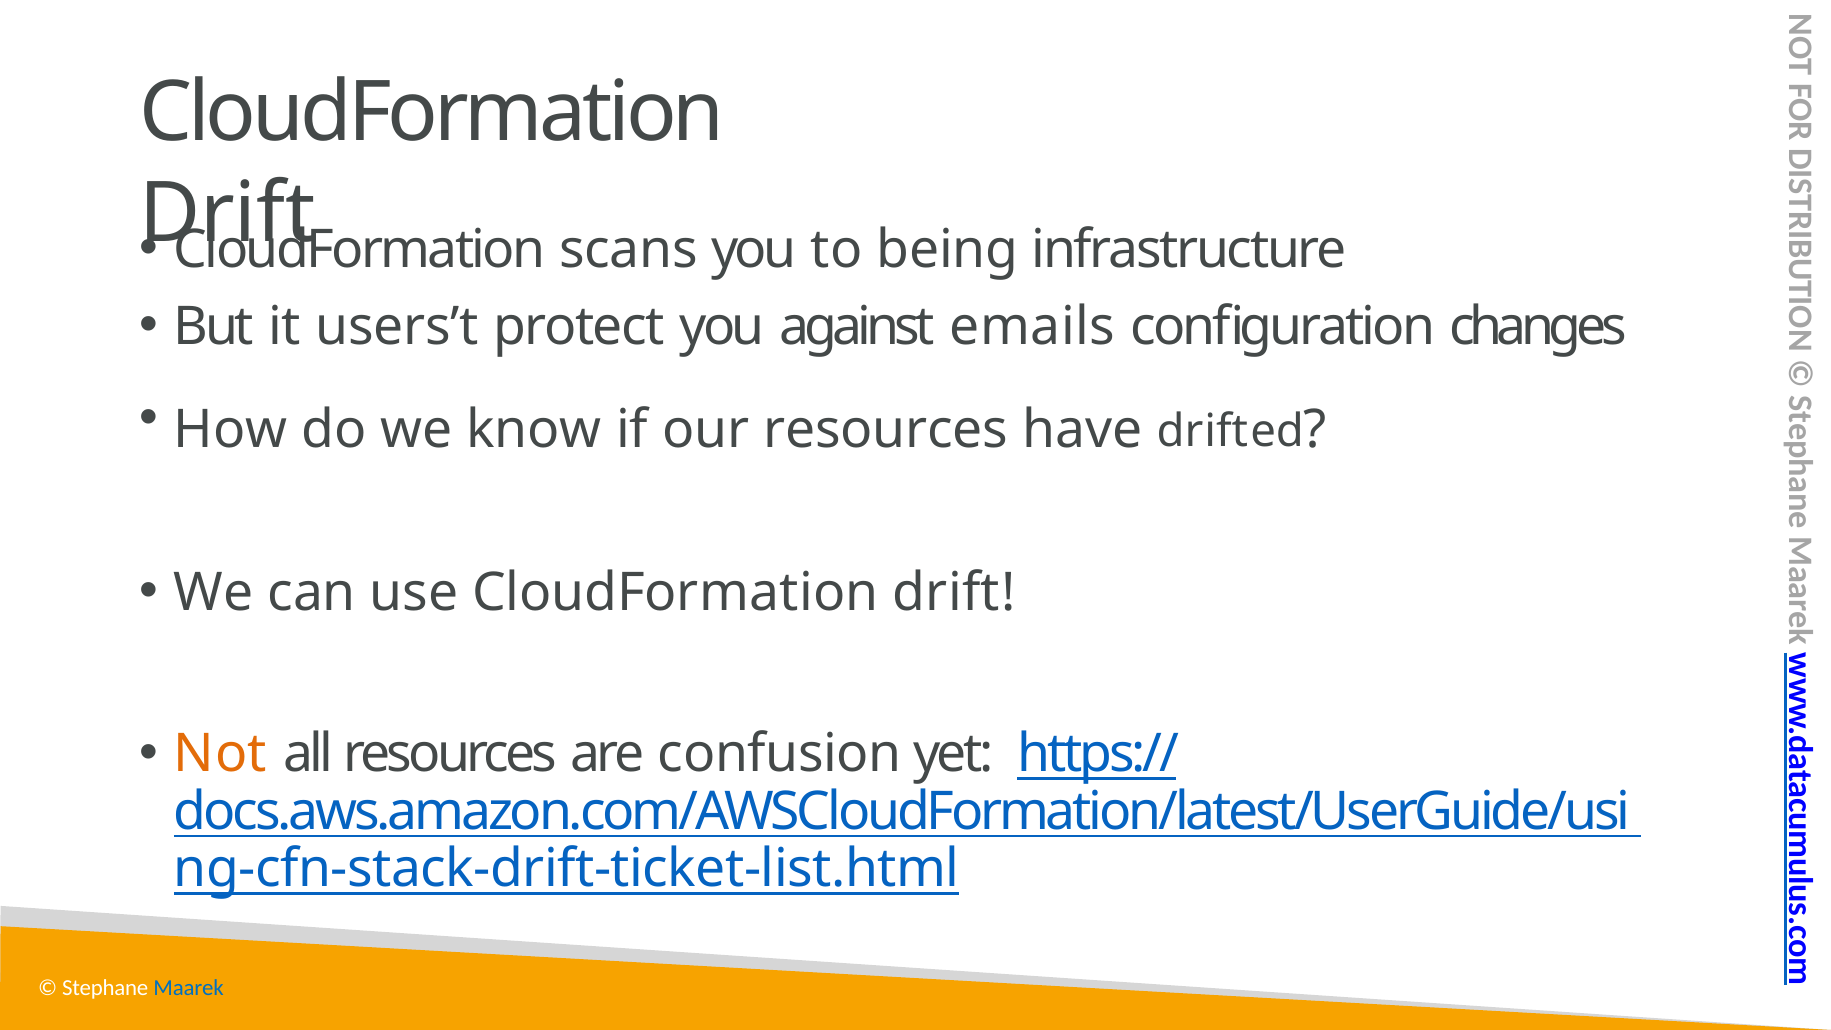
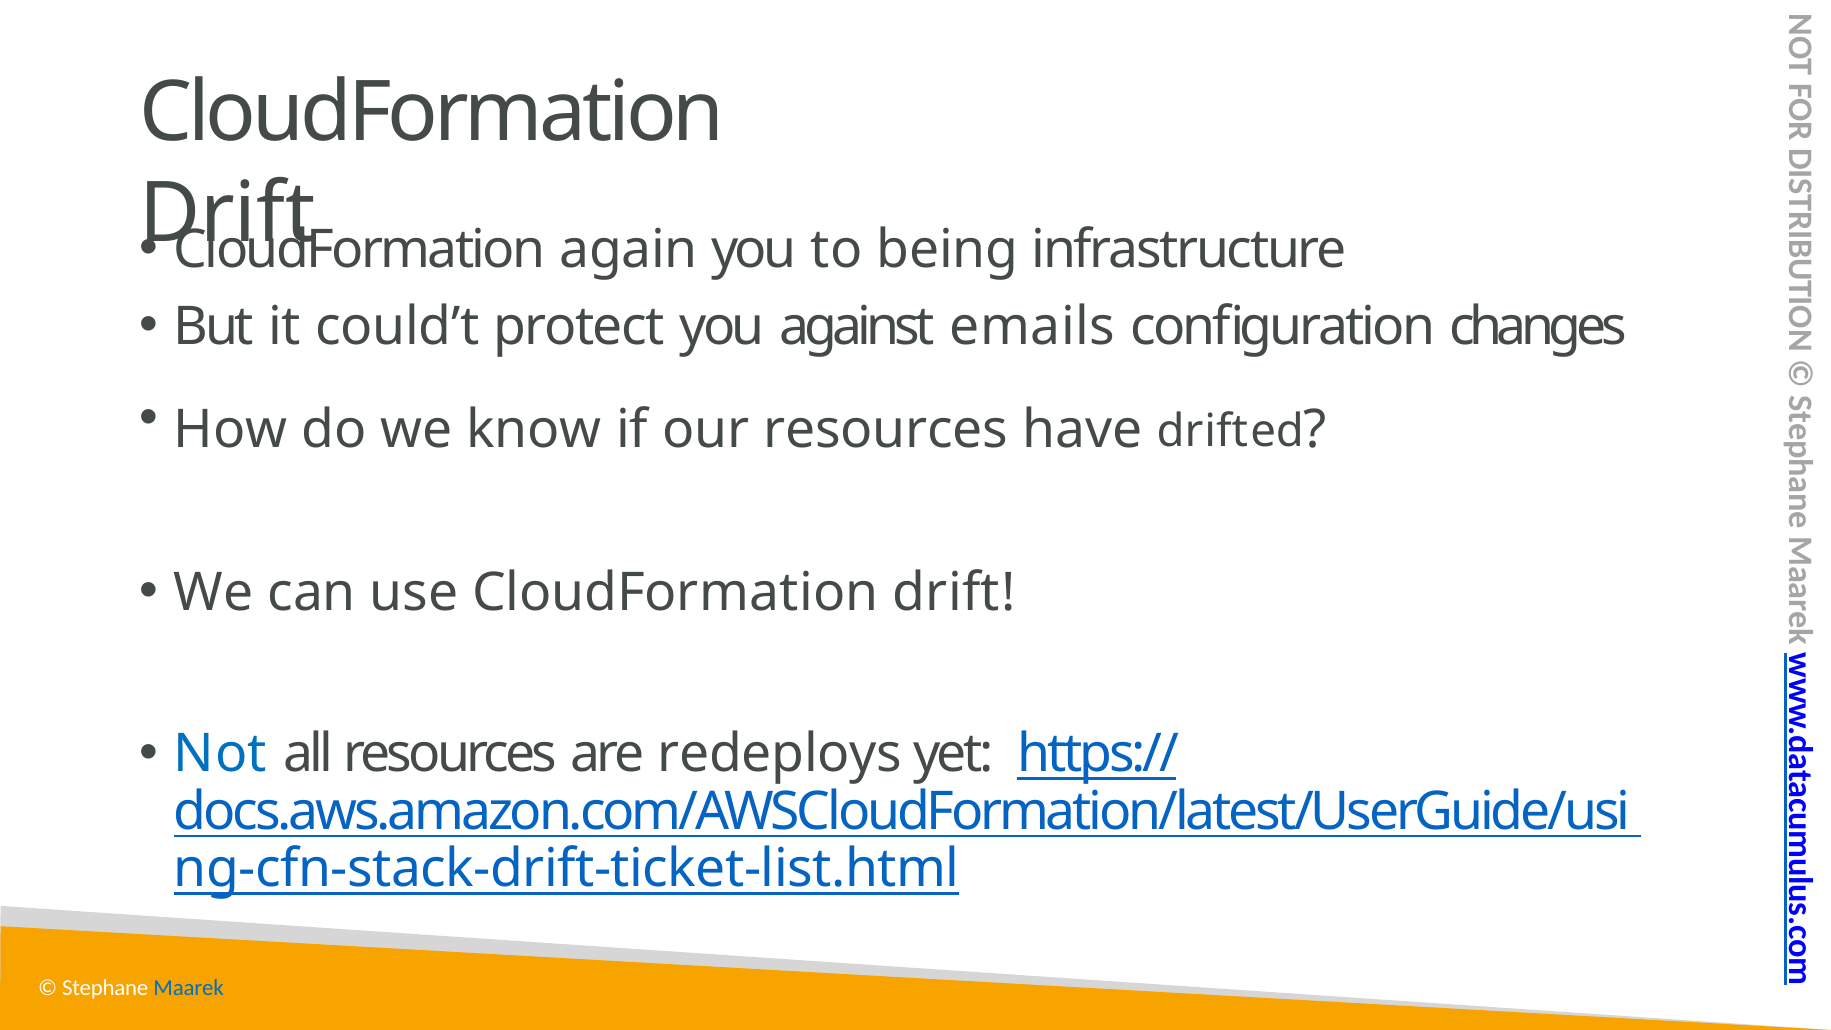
scans: scans -> again (629, 250)
users’t: users’t -> could’t (397, 327)
Not colour: orange -> blue (221, 754)
confusion: confusion -> redeploys (780, 754)
